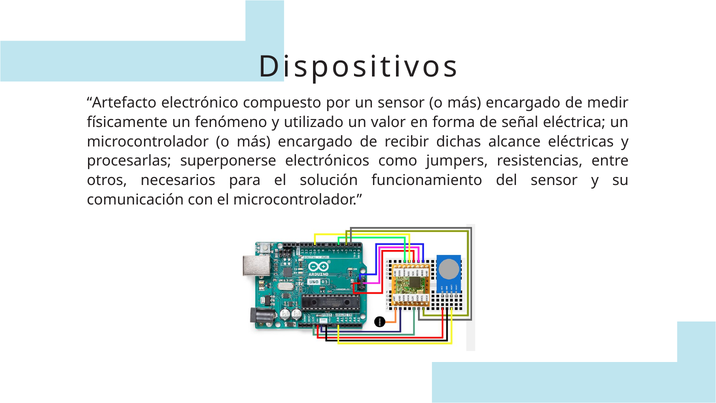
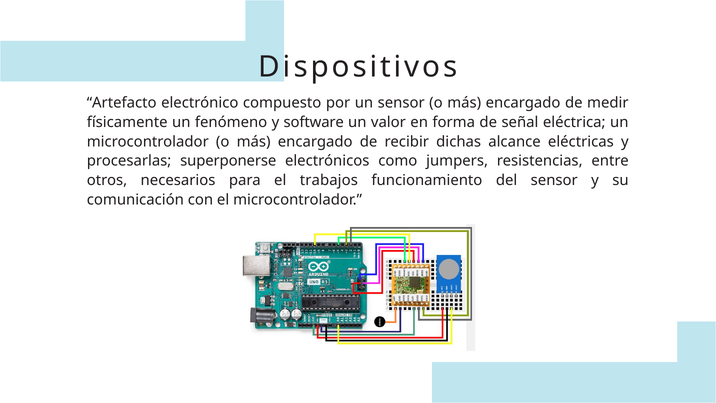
utilizado: utilizado -> software (314, 122)
solución: solución -> trabajos (329, 180)
